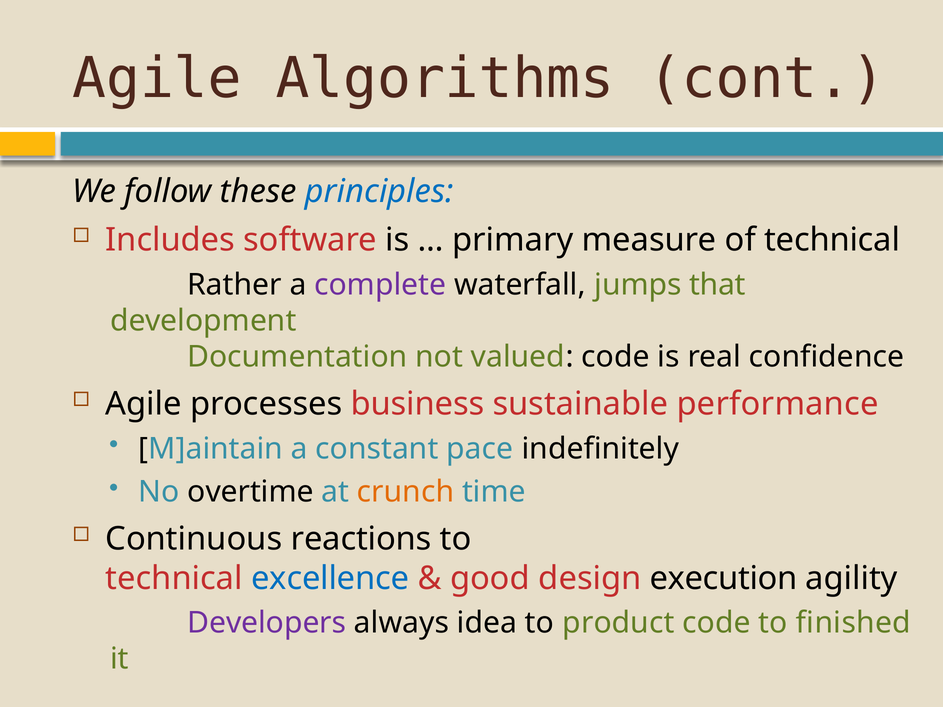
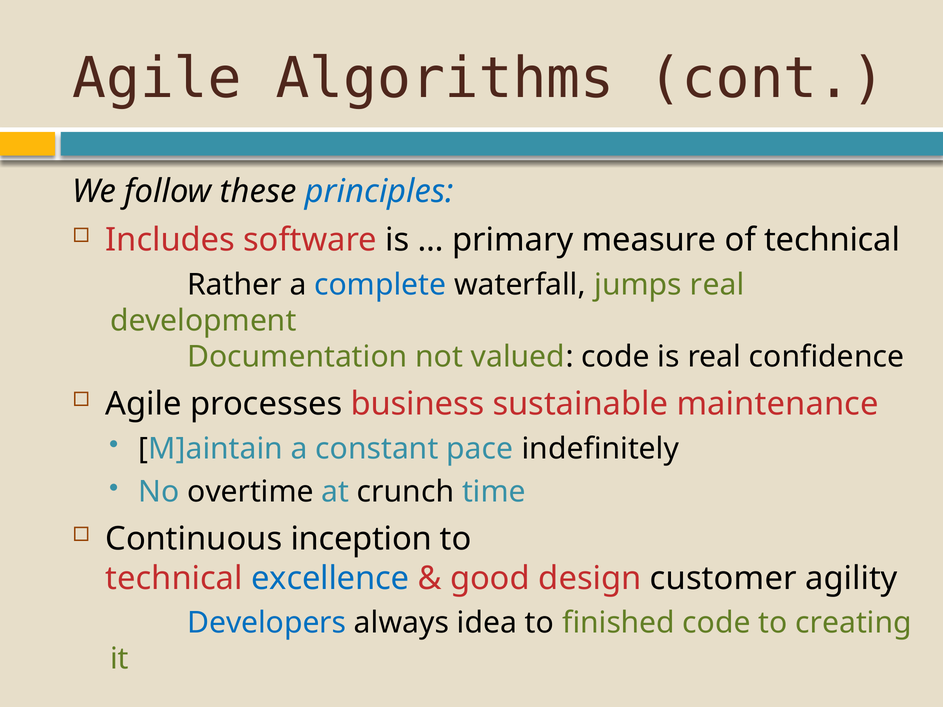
complete colour: purple -> blue (380, 285)
jumps that: that -> real (717, 285)
performance: performance -> maintenance (778, 404)
crunch colour: orange -> black (406, 492)
reactions: reactions -> inception (361, 539)
execution: execution -> customer (723, 578)
Developers colour: purple -> blue (267, 623)
product: product -> finished (619, 623)
finished: finished -> creating (854, 623)
